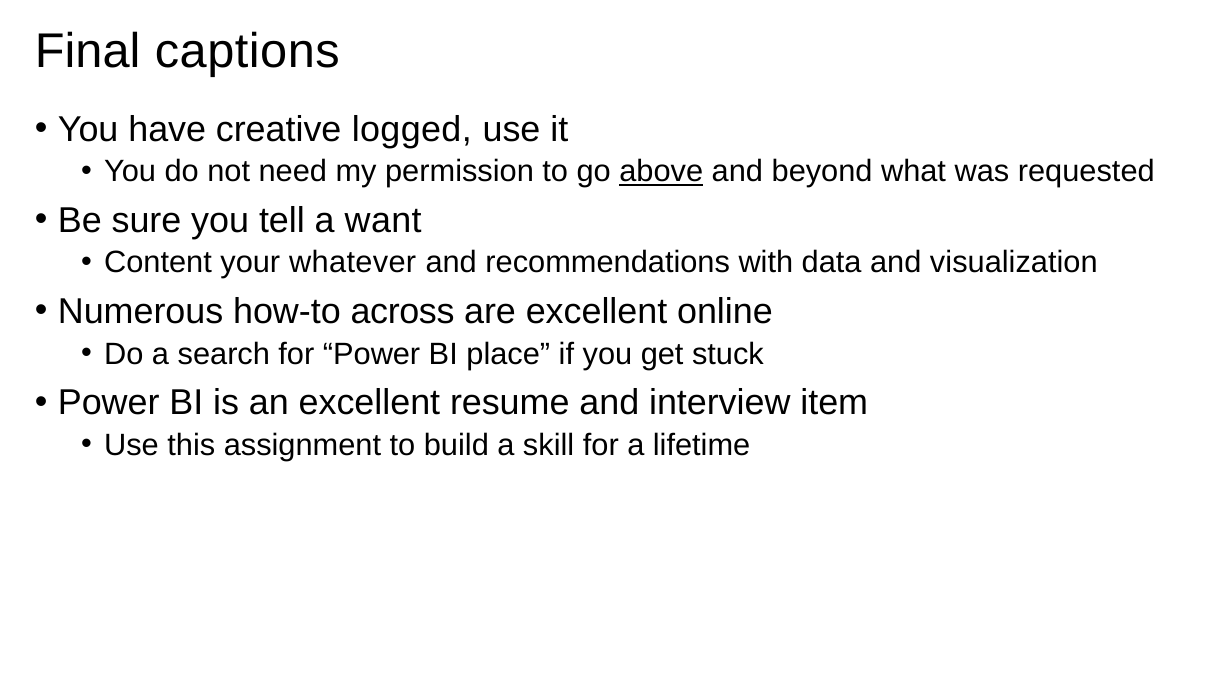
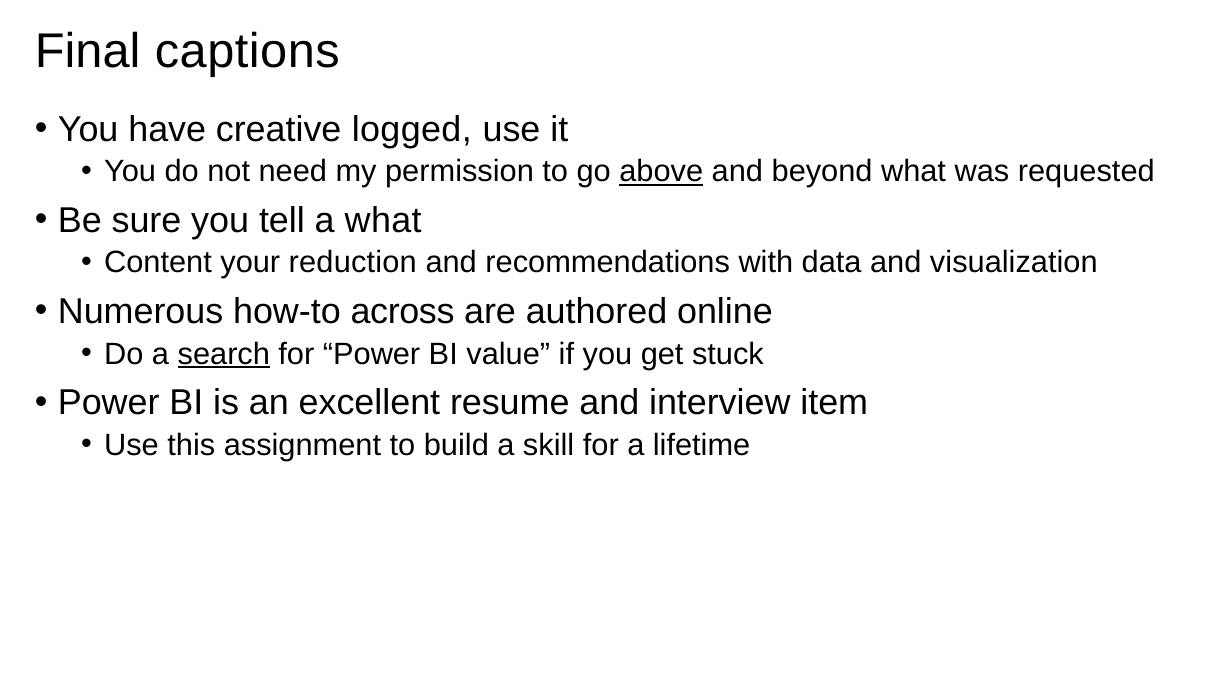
a want: want -> what (383, 221)
whatever: whatever -> reduction (353, 263)
are excellent: excellent -> authored (597, 312)
search underline: none -> present (224, 354)
place: place -> value (508, 354)
